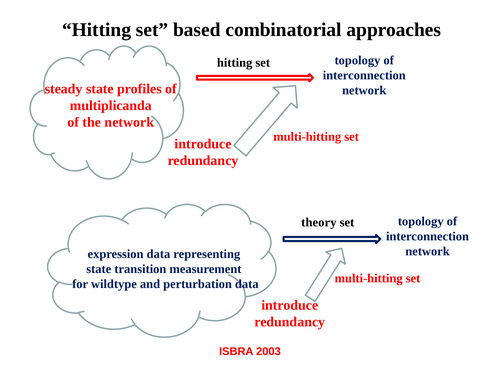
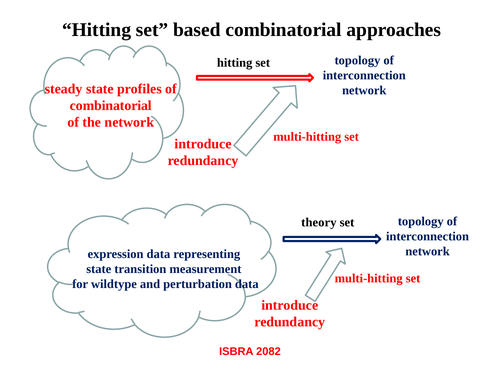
multiplicanda: multiplicanda -> combinatorial (111, 106)
2003: 2003 -> 2082 (268, 351)
